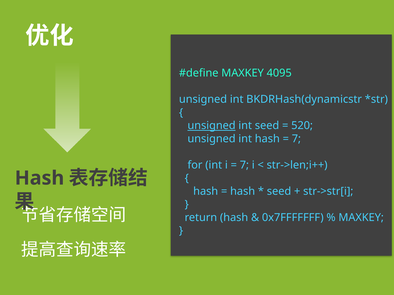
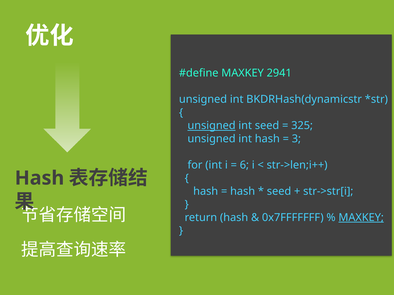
4095: 4095 -> 2941 (279, 73)
520: 520 -> 325 (302, 126)
7: 7 -> 3 (296, 139)
7: 7 -> 6 (244, 165)
MAXKEY underline: none -> present (361, 218)
